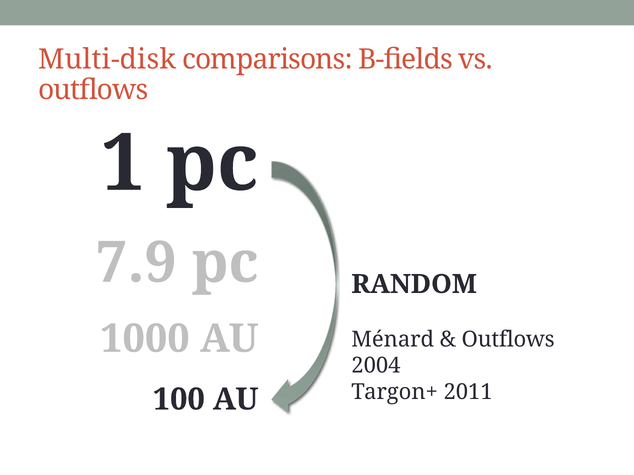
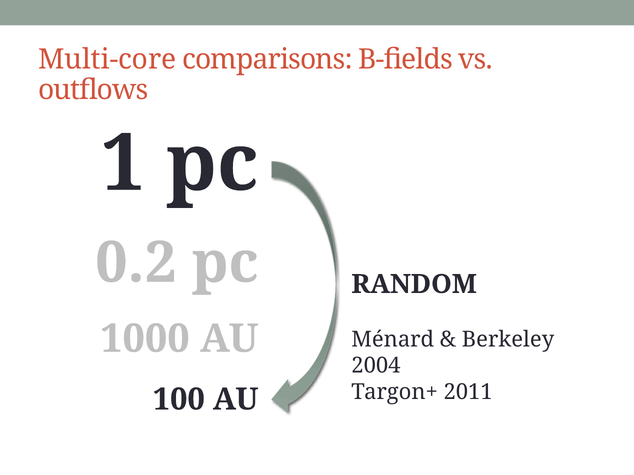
Multi-disk: Multi-disk -> Multi-core (107, 60)
7.9: 7.9 -> 0.2 (136, 263)
Outflows: Outflows -> Berkeley (508, 340)
